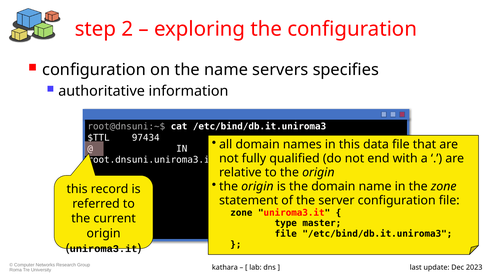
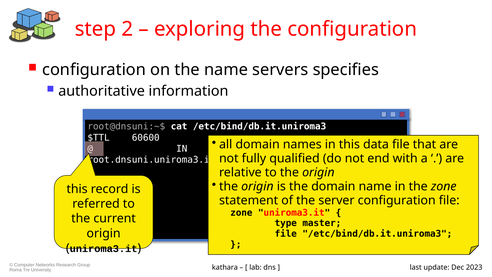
97434: 97434 -> 60600 (146, 138)
